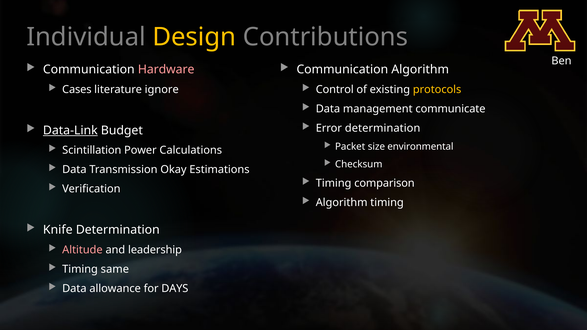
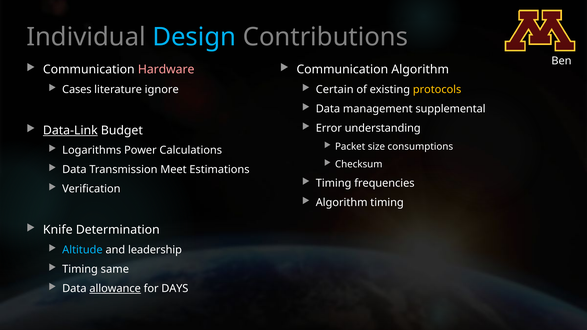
Design colour: yellow -> light blue (194, 37)
Control: Control -> Certain (335, 89)
communicate: communicate -> supplemental (451, 109)
Error determination: determination -> understanding (383, 128)
environmental: environmental -> consumptions (420, 147)
Scintillation: Scintillation -> Logarithms (92, 150)
Okay: Okay -> Meet (173, 170)
comparison: comparison -> frequencies (384, 183)
Altitude colour: pink -> light blue (82, 250)
allowance underline: none -> present (115, 289)
